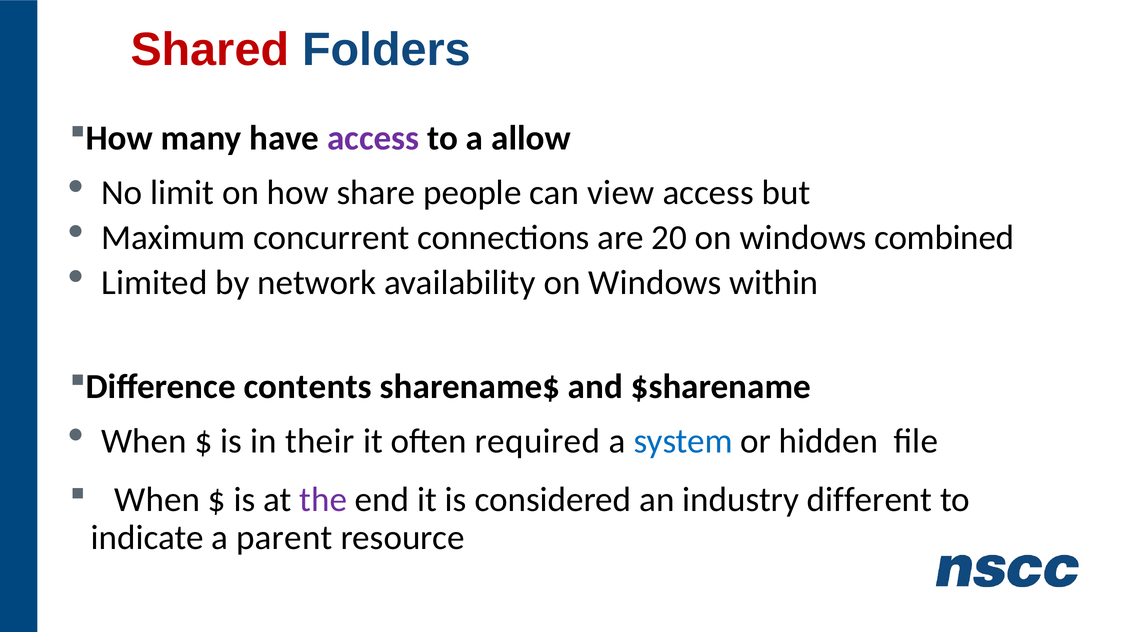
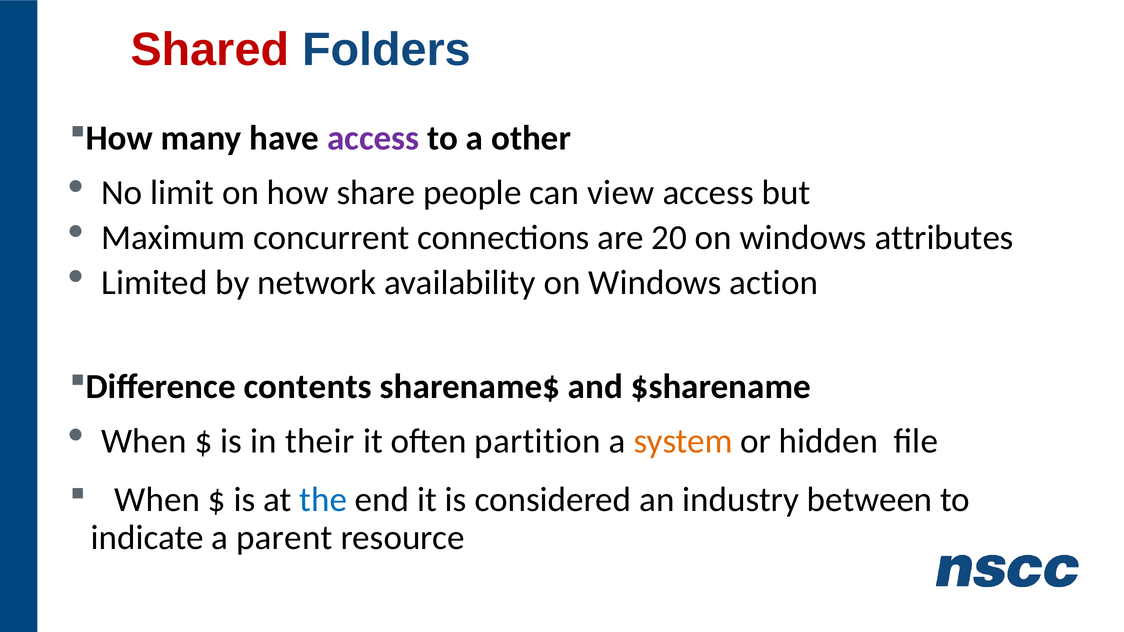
allow: allow -> other (531, 138)
combined: combined -> attributes (944, 238)
within: within -> action (774, 283)
required: required -> partition (537, 441)
system colour: blue -> orange (683, 441)
the colour: purple -> blue (323, 500)
different: different -> between (870, 500)
